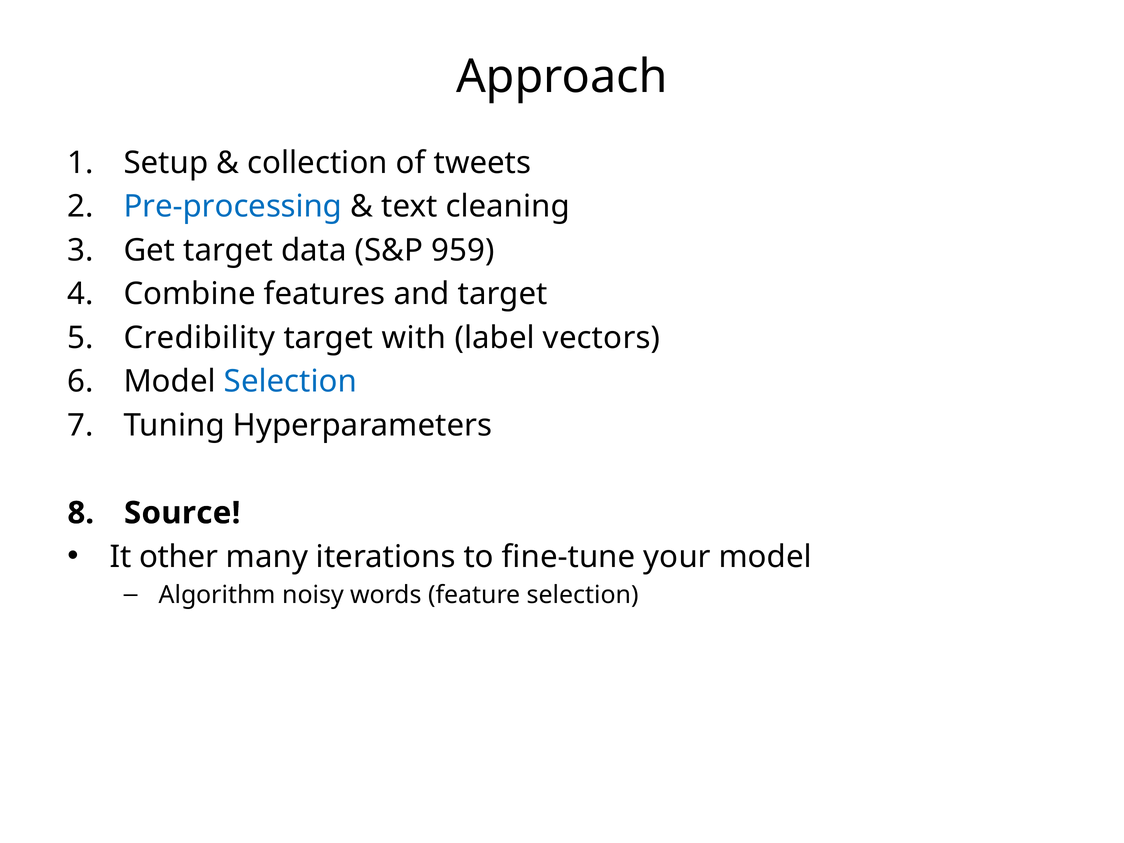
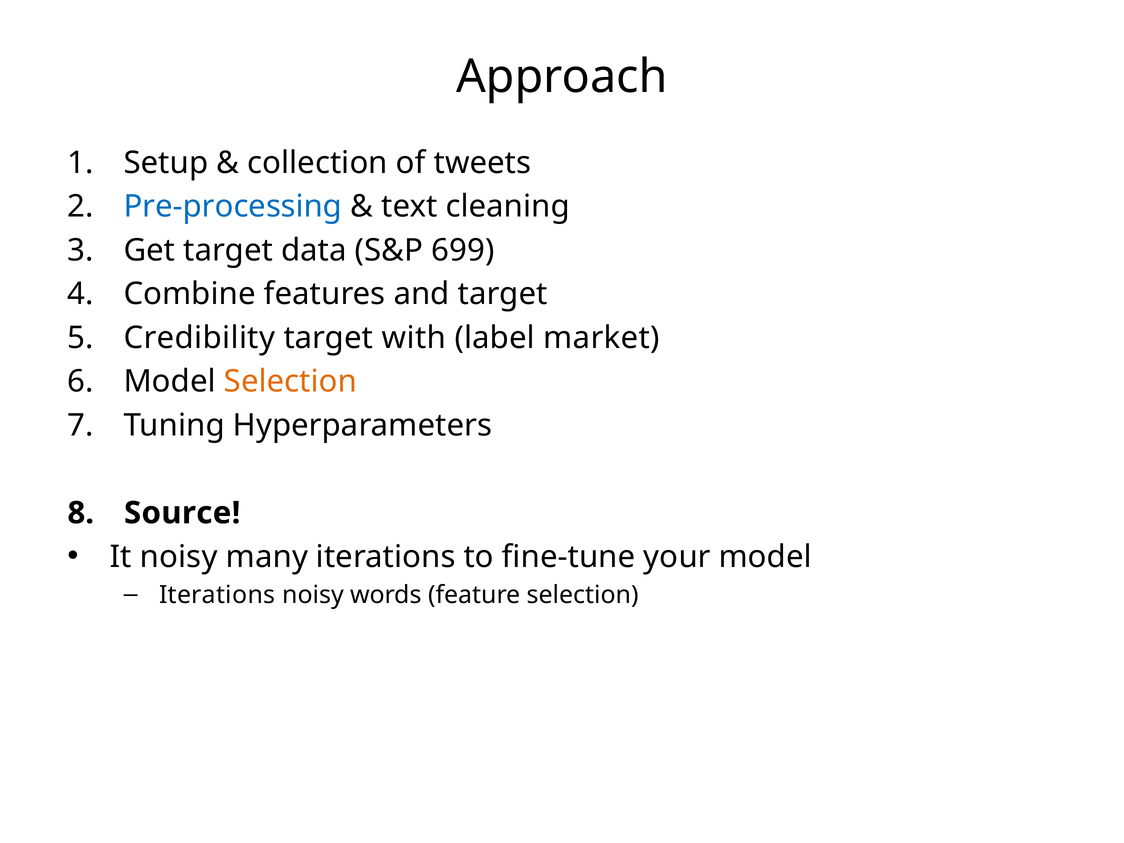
959: 959 -> 699 (463, 250)
vectors: vectors -> market (601, 338)
Selection colour: blue -> orange (290, 382)
It other: other -> noisy (179, 557)
Algorithm: Algorithm -> Iterations (217, 595)
